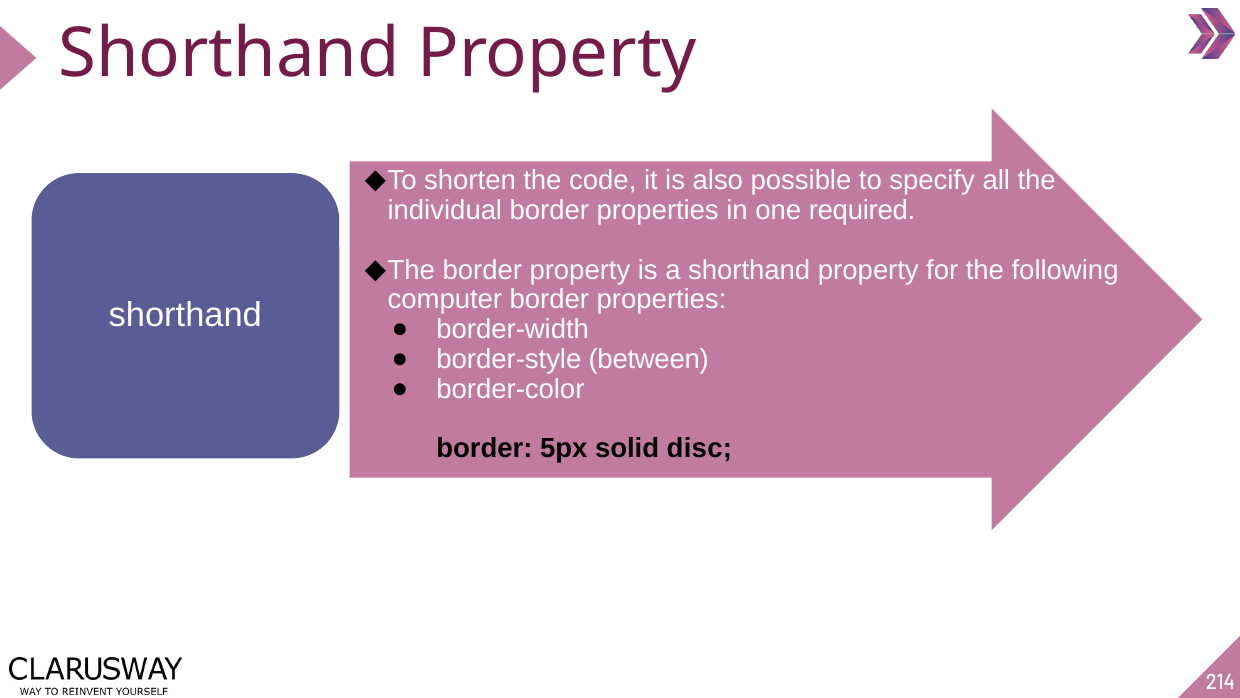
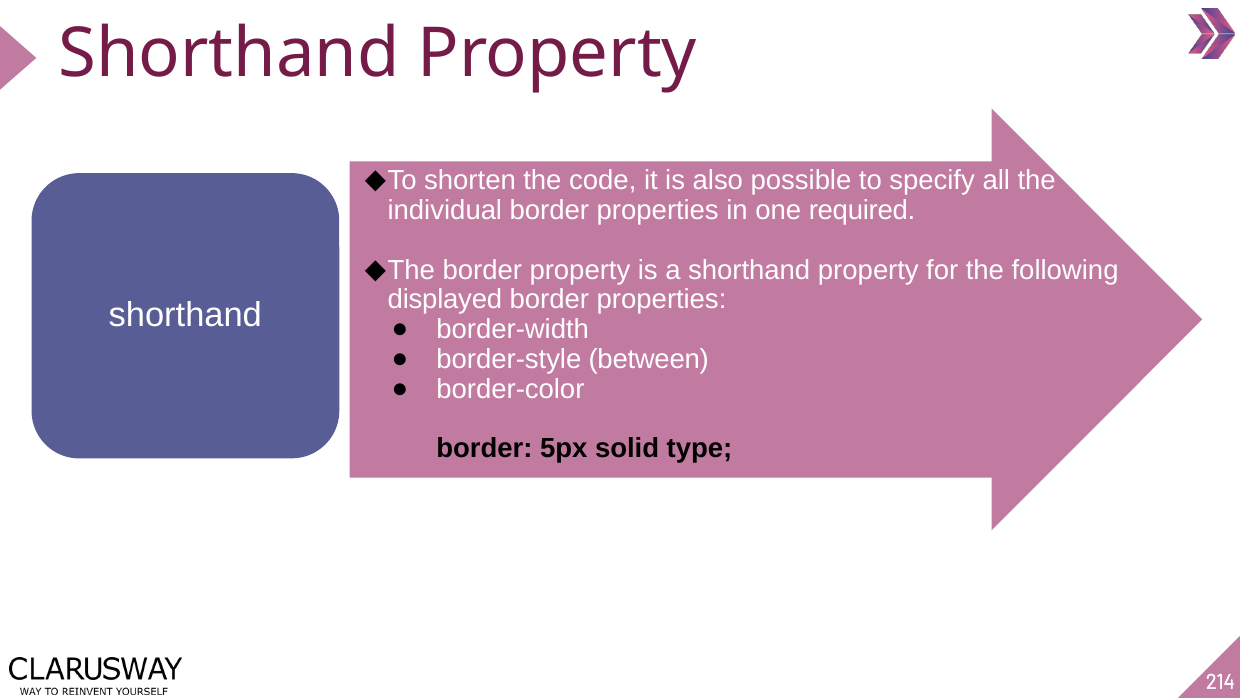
computer: computer -> displayed (445, 300)
disc: disc -> type (700, 448)
